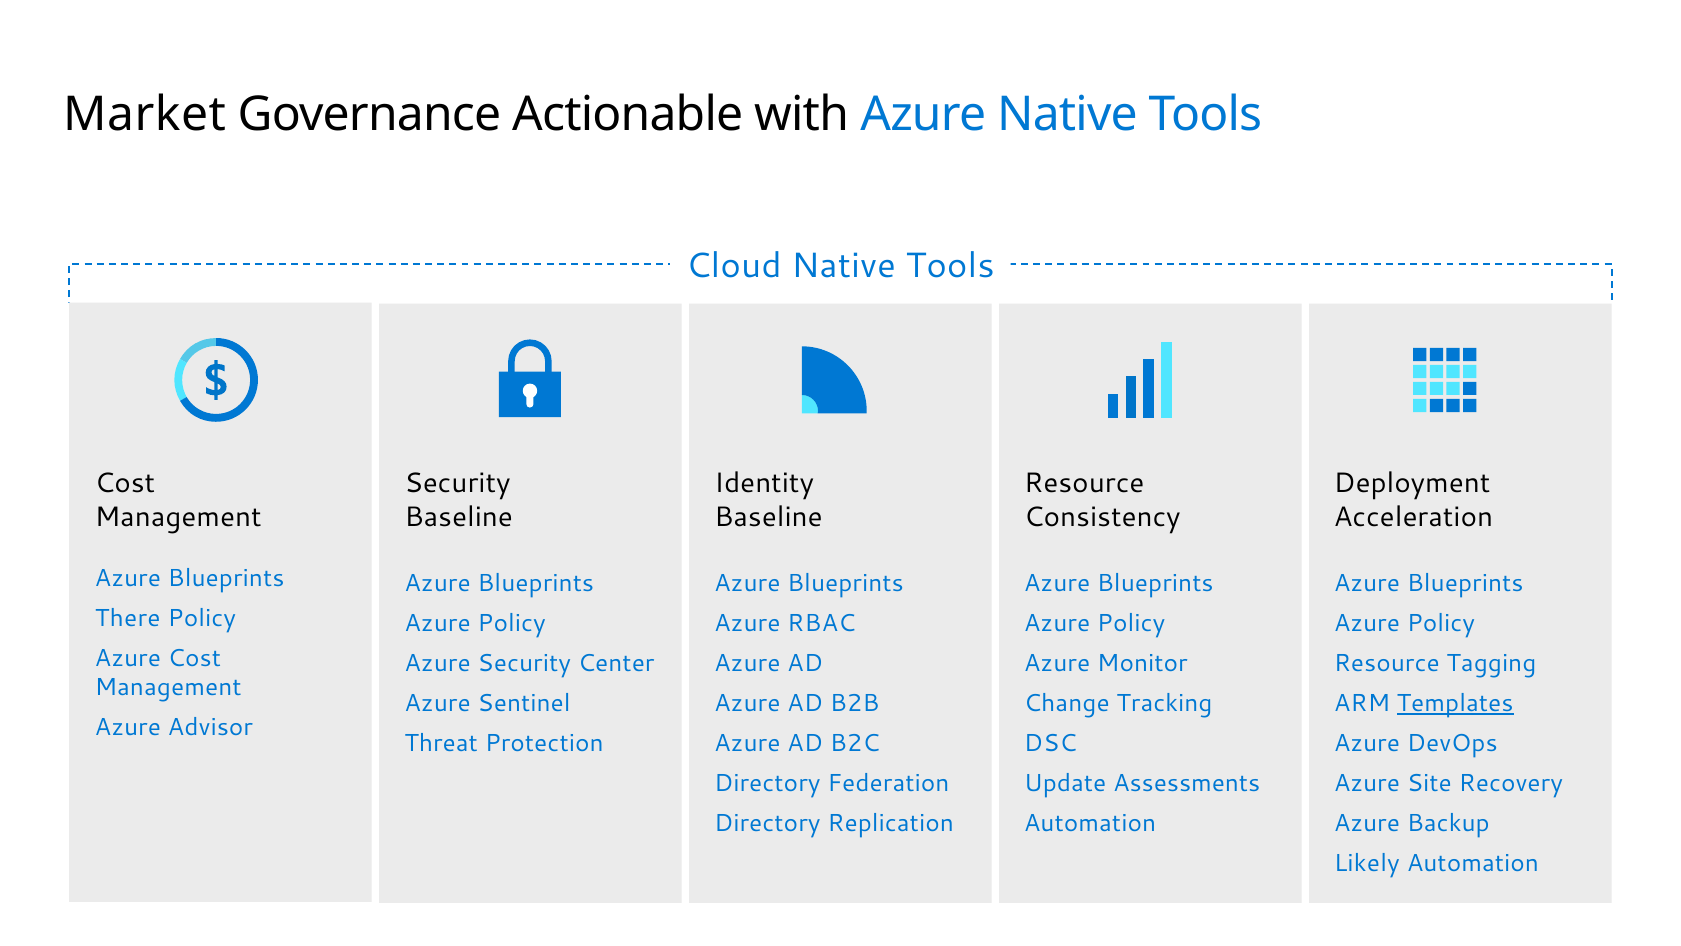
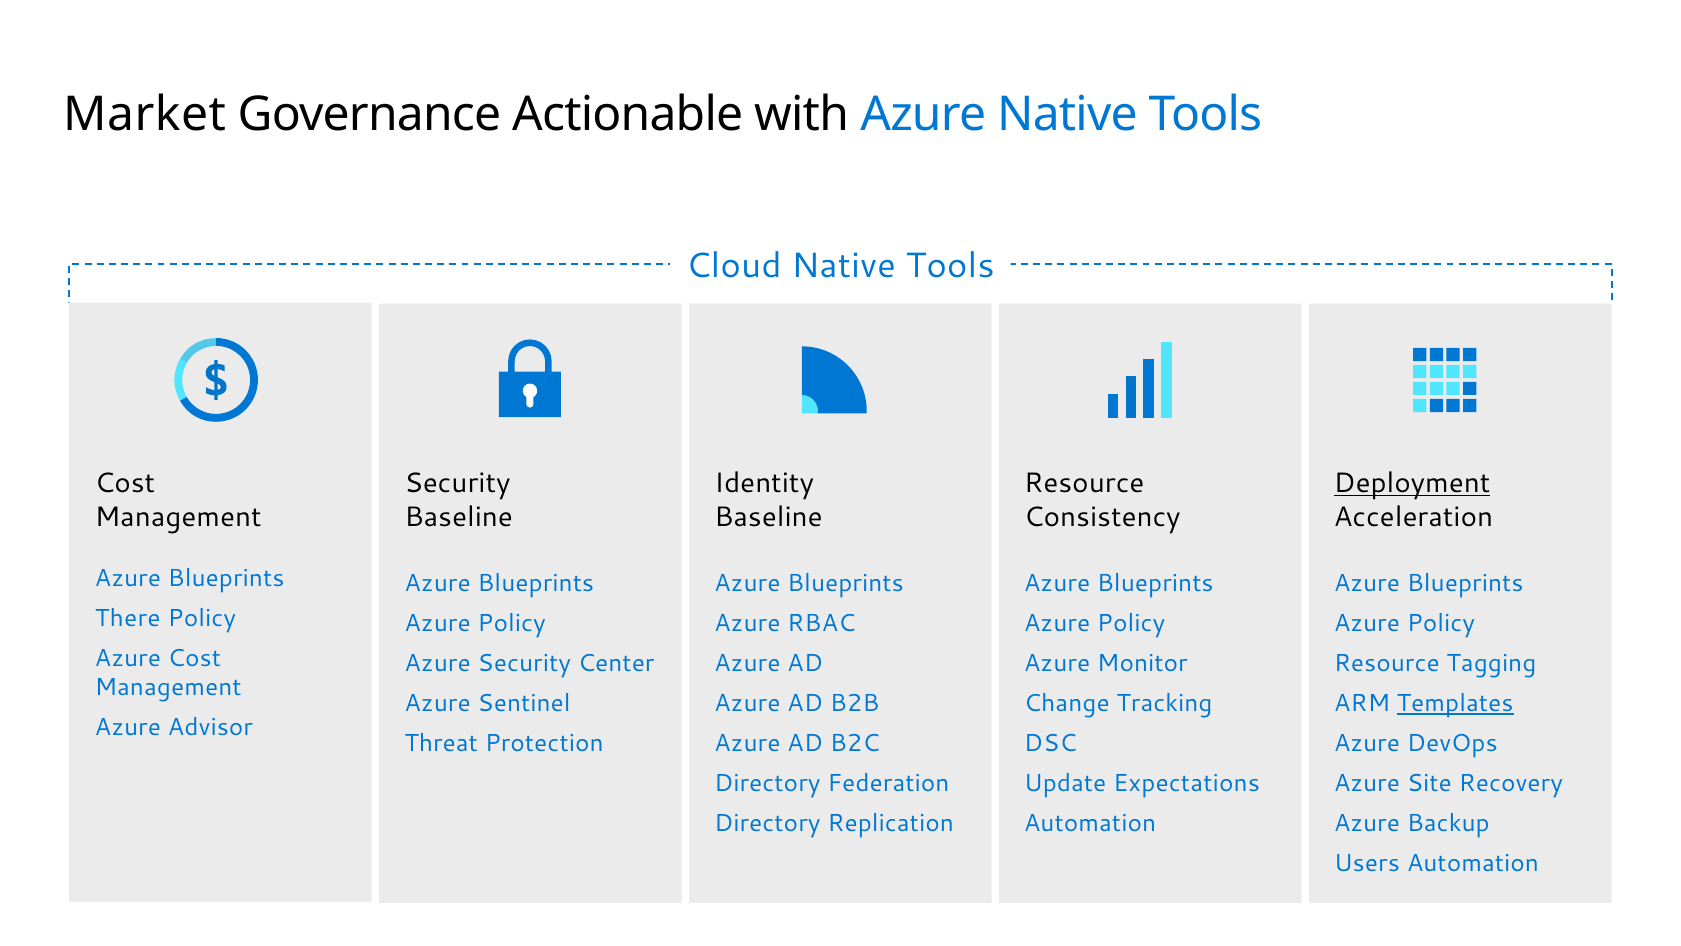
Deployment underline: none -> present (1412, 483)
Assessments: Assessments -> Expectations (1187, 783)
Likely: Likely -> Users (1367, 863)
